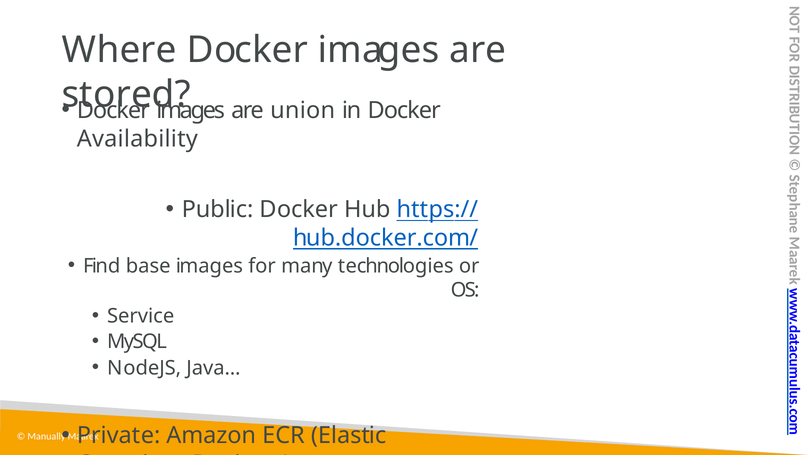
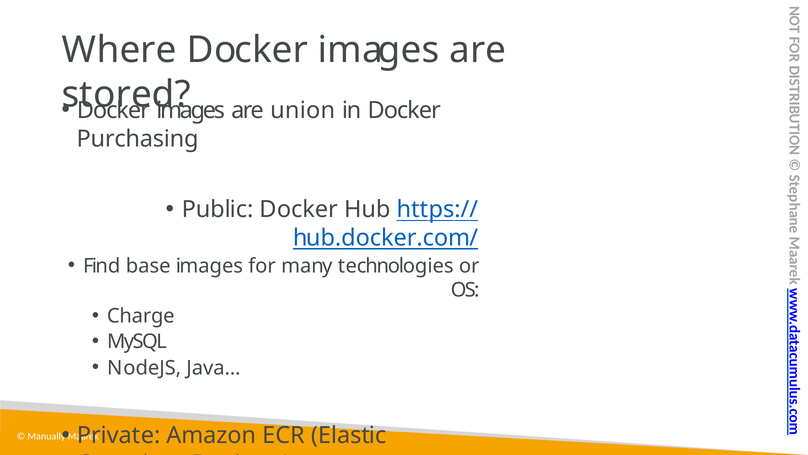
Availability: Availability -> Purchasing (138, 139)
Service: Service -> Charge (141, 316)
